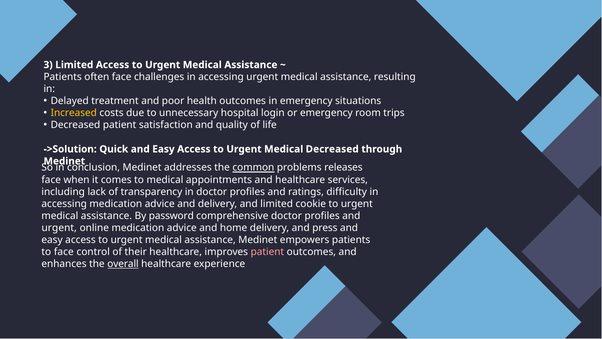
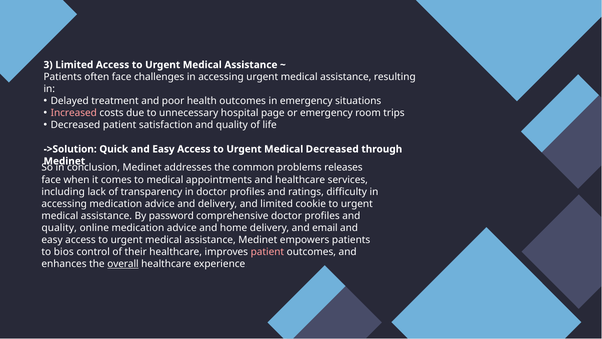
Increased colour: yellow -> pink (74, 113)
login: login -> page (273, 113)
common underline: present -> none (253, 168)
urgent: urgent -> quality (59, 228)
press: press -> email (325, 228)
to face: face -> bios (64, 252)
